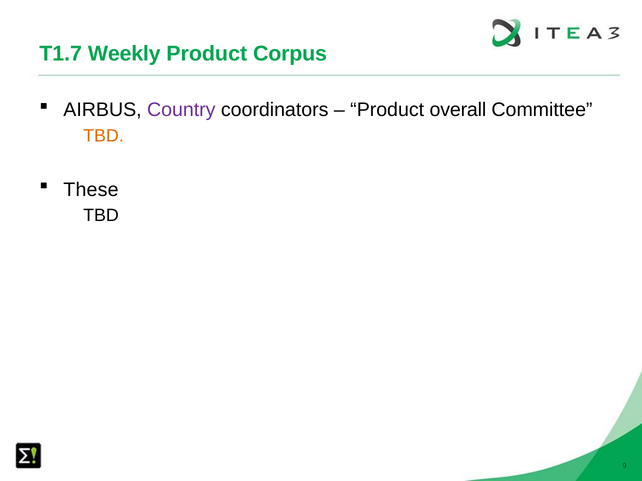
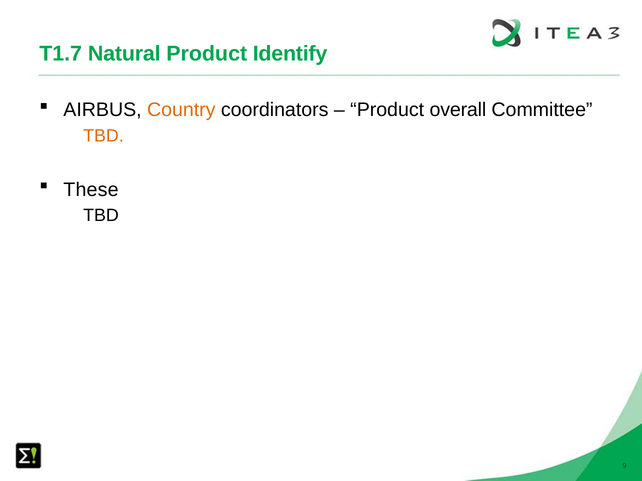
Weekly: Weekly -> Natural (124, 54)
Corpus: Corpus -> Identify (290, 54)
Country colour: purple -> orange (181, 110)
